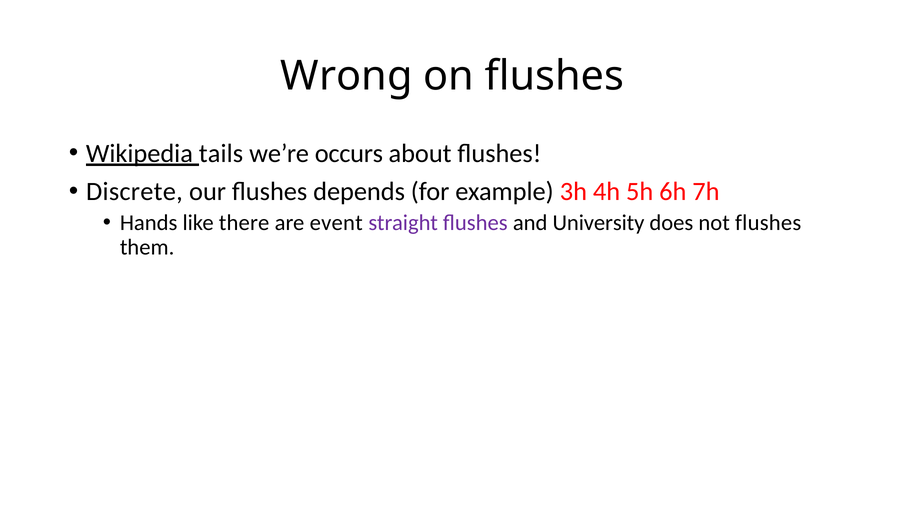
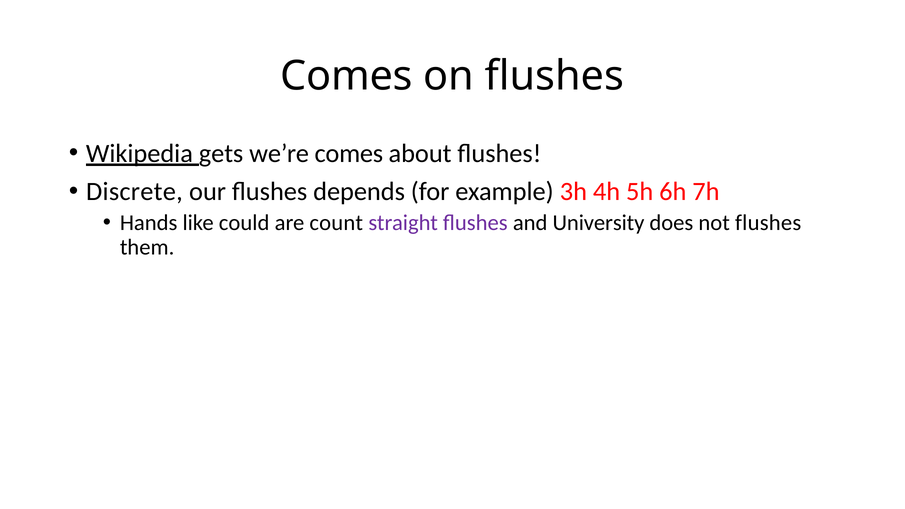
Wrong: Wrong -> Comes (347, 76)
tails: tails -> gets (221, 153)
we’re occurs: occurs -> comes (349, 153)
there: there -> could (244, 223)
event: event -> count (336, 223)
